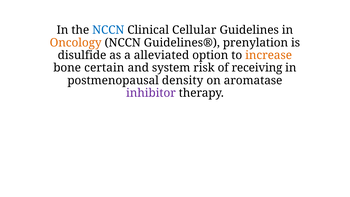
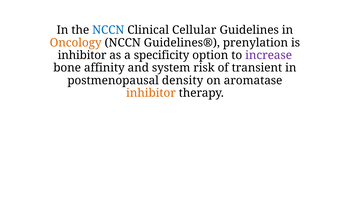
disulfide: disulfide -> inhibitor (82, 55)
alleviated: alleviated -> specificity (162, 55)
increase colour: orange -> purple (269, 55)
certain: certain -> affinity (104, 68)
receiving: receiving -> transient (257, 68)
inhibitor colour: purple -> orange (151, 93)
